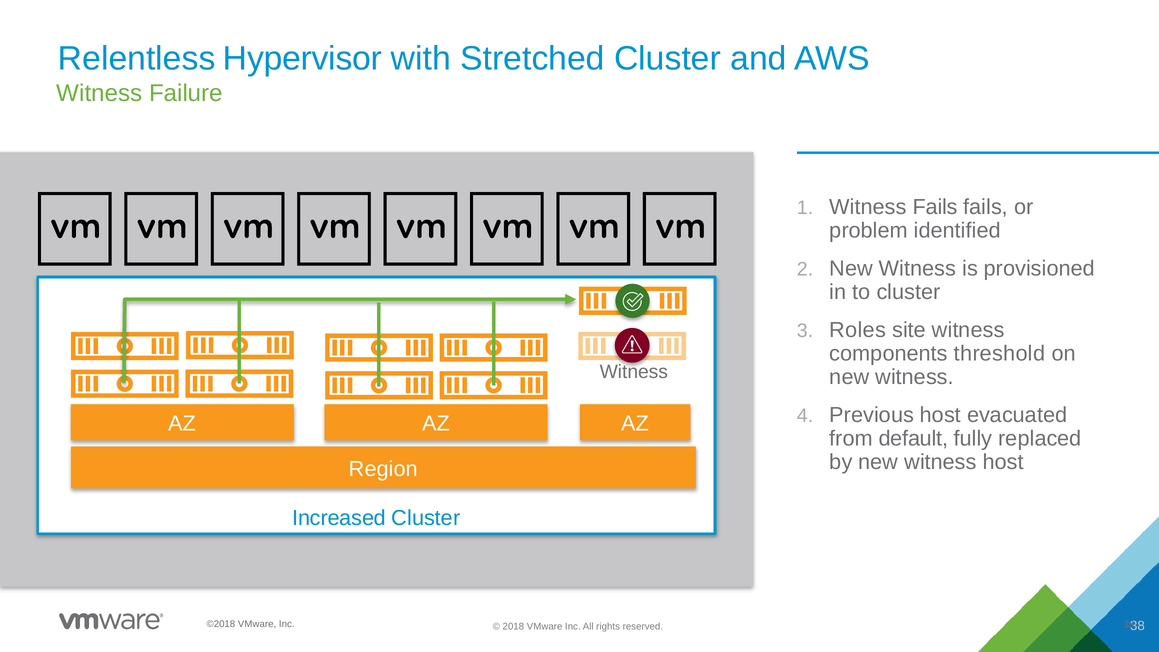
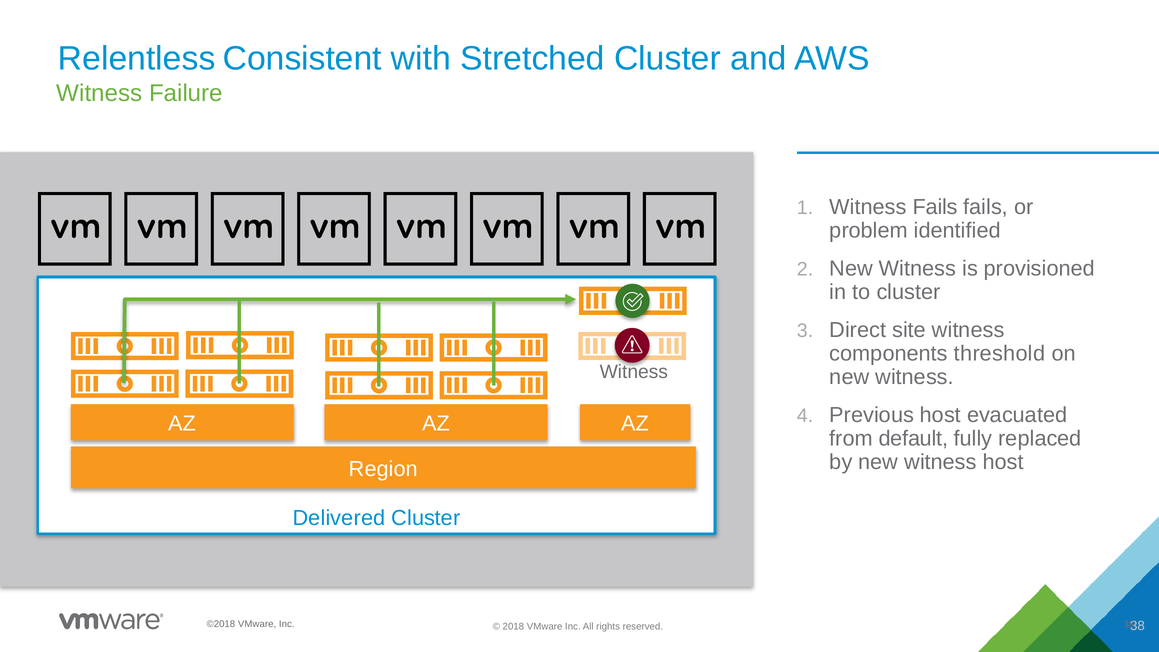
Hypervisor: Hypervisor -> Consistent (302, 59)
Roles: Roles -> Direct (858, 330)
Increased: Increased -> Delivered (339, 518)
